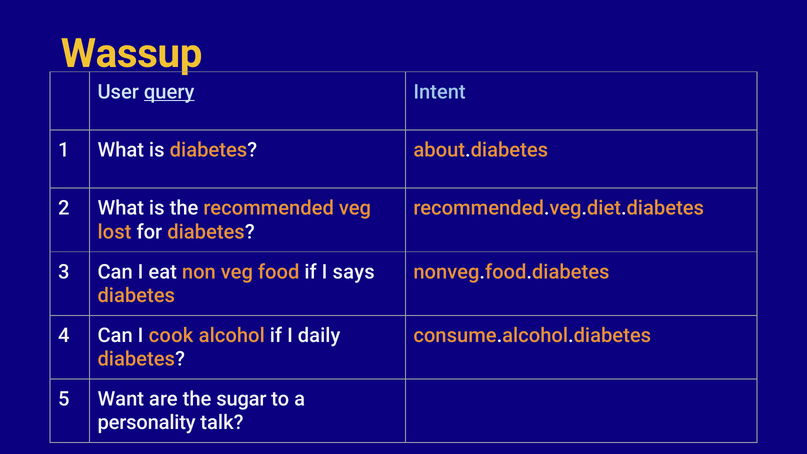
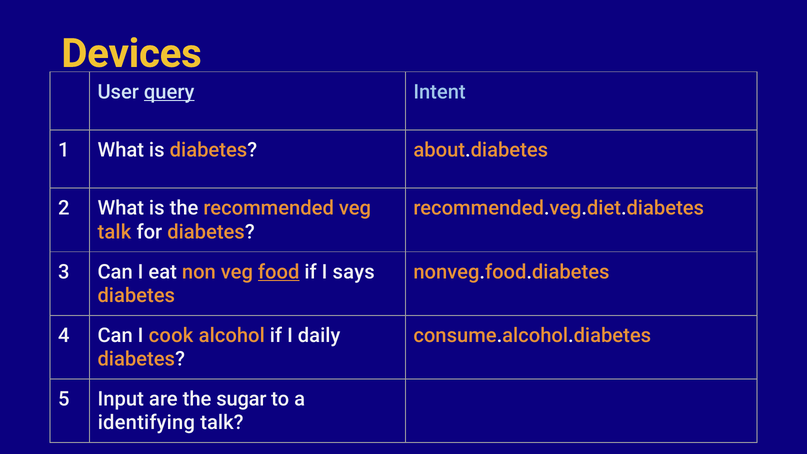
Wassup: Wassup -> Devices (132, 54)
lost: lost -> talk (114, 232)
food underline: none -> present (279, 272)
Want: Want -> Input (121, 399)
personality: personality -> identifying (146, 423)
